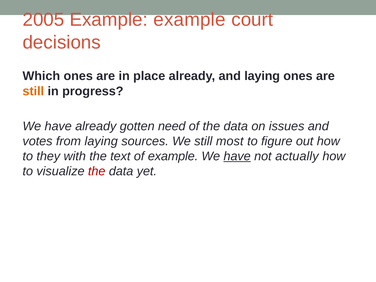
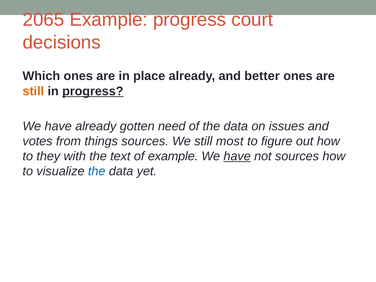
2005: 2005 -> 2065 (43, 20)
Example example: example -> progress (190, 20)
and laying: laying -> better (262, 76)
progress underline: none -> present (93, 91)
from laying: laying -> things (101, 141)
not actually: actually -> sources (297, 156)
the colour: red -> blue (97, 171)
